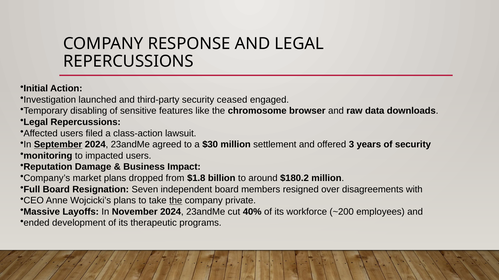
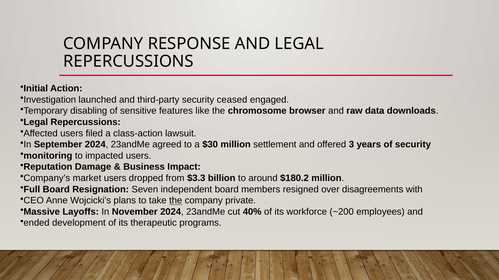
September underline: present -> none (58, 145)
market plans: plans -> users (115, 179)
$1.8: $1.8 -> $3.3 (196, 179)
